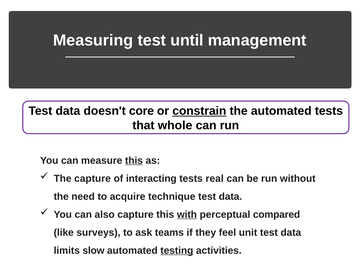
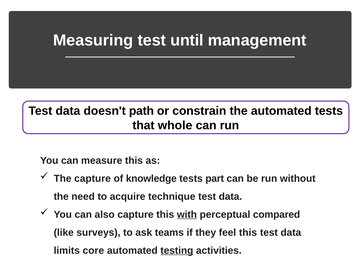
core: core -> path (141, 111)
constrain underline: present -> none (199, 111)
this underline: present -> none (134, 160)
interacting: interacting -> knowledge (151, 178)
real: real -> part (215, 178)
feel unit: unit -> this (248, 232)
slow: slow -> core (93, 250)
